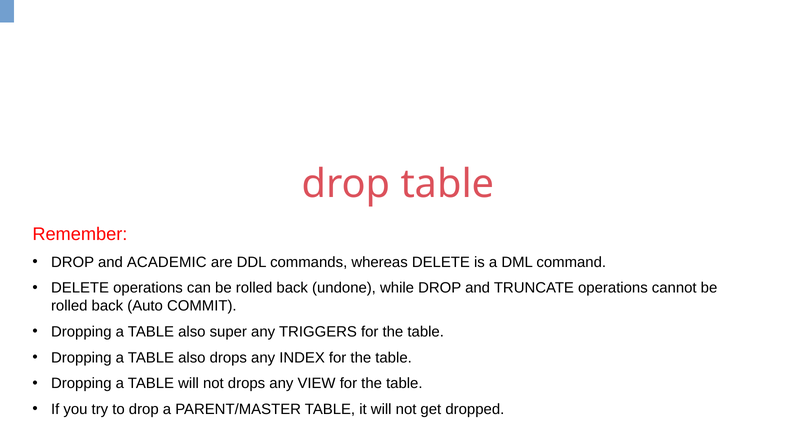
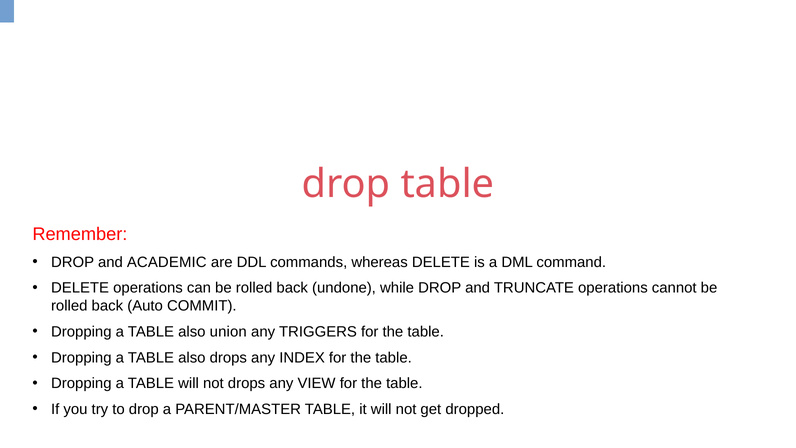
super: super -> union (228, 332)
